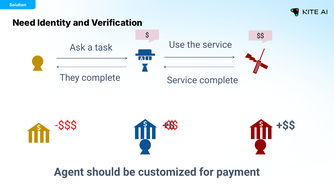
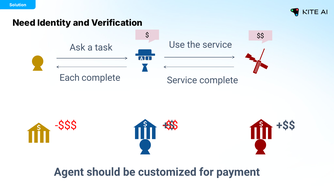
They: They -> Each (70, 78)
